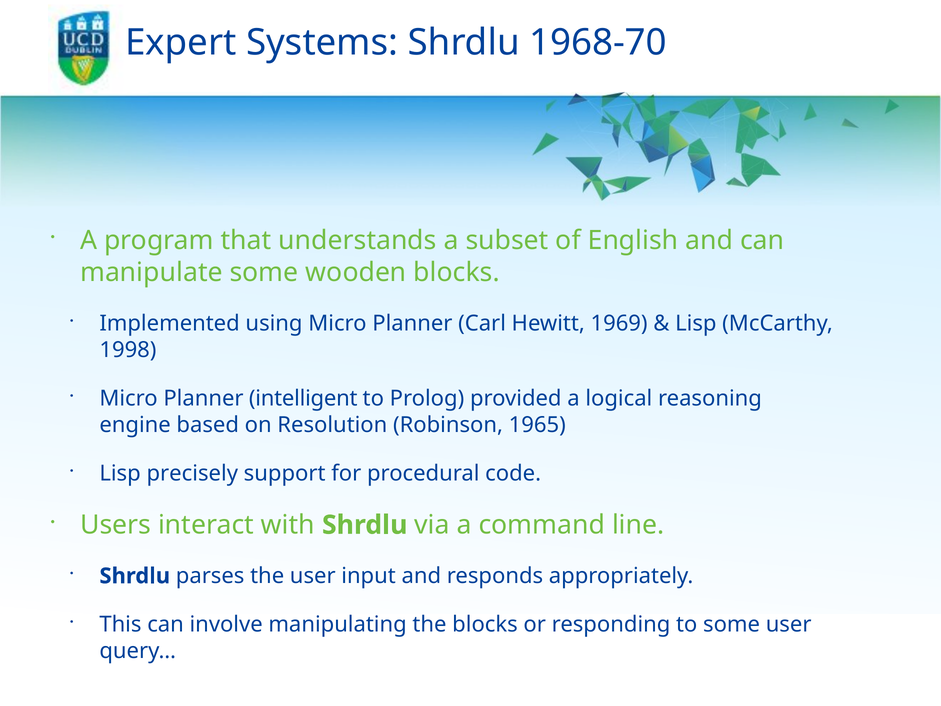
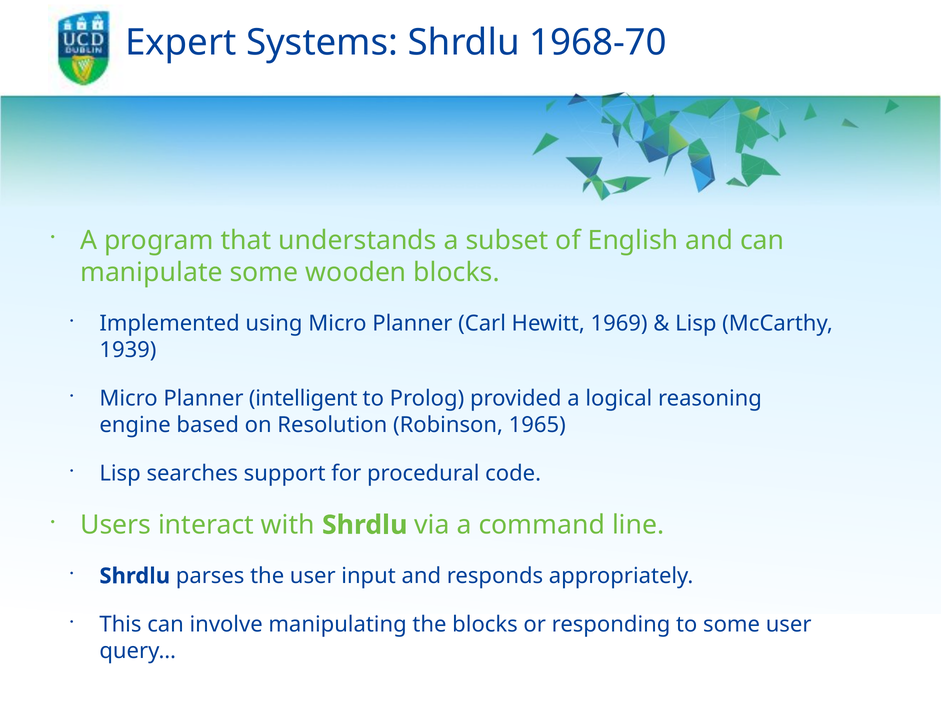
1998: 1998 -> 1939 (128, 350)
precisely: precisely -> searches (192, 473)
